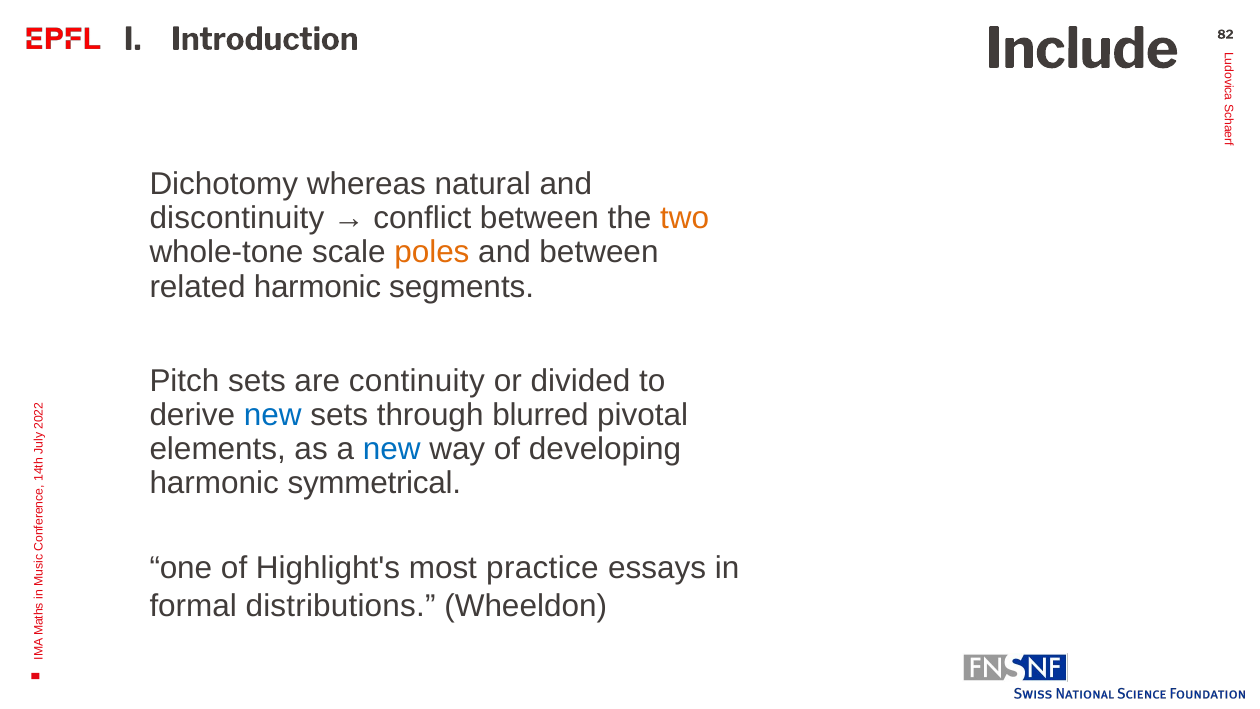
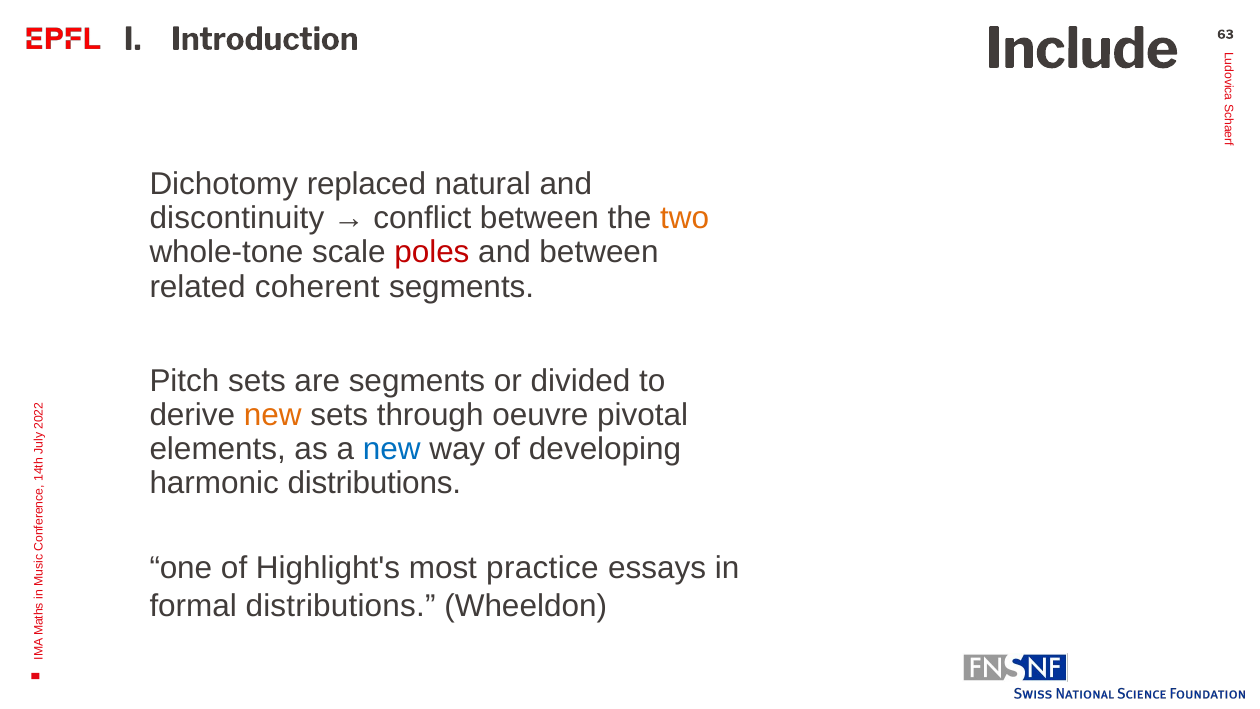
82: 82 -> 63 (1225, 35)
whereas: whereas -> replaced (366, 184)
poles colour: orange -> red (432, 253)
related harmonic: harmonic -> coherent (317, 287)
are continuity: continuity -> segments (417, 381)
new colour: blue -> orange (273, 415)
blurred: blurred -> oeuvre (540, 415)
harmonic symmetrical: symmetrical -> distributions (374, 483)
